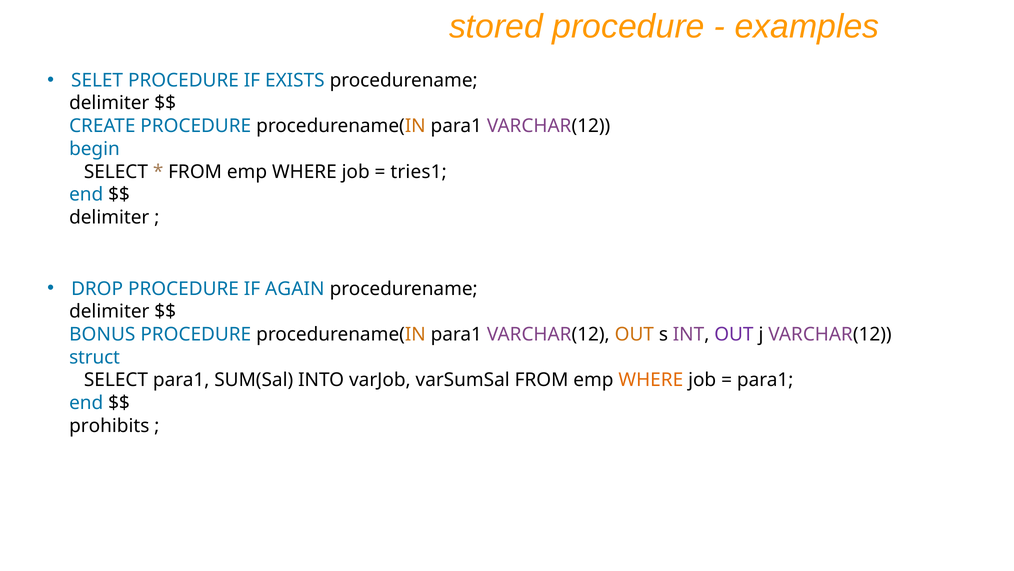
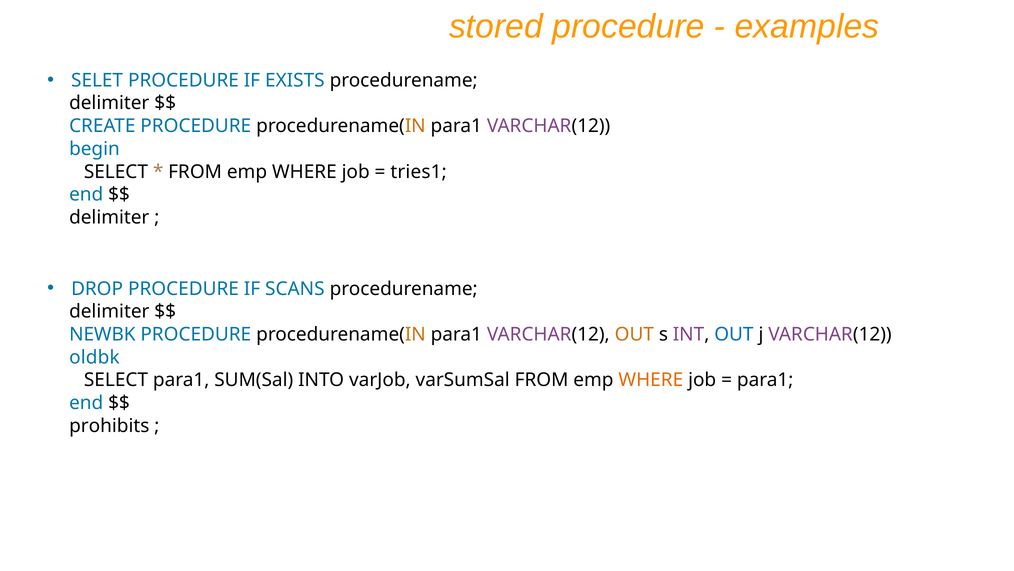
AGAIN: AGAIN -> SCANS (295, 288)
BONUS: BONUS -> NEWBK (102, 334)
OUT colour: purple -> blue (734, 334)
struct: struct -> oldbk (94, 357)
